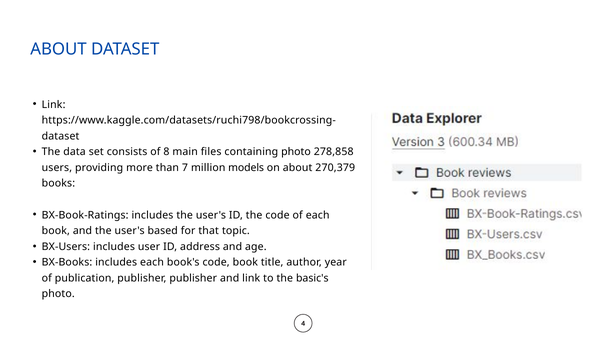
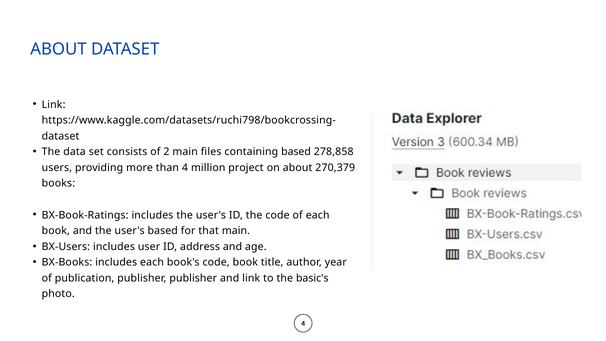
8: 8 -> 2 (166, 152)
containing photo: photo -> based (296, 152)
7: 7 -> 4 (185, 168)
models: models -> project (246, 168)
that topic: topic -> main (236, 231)
